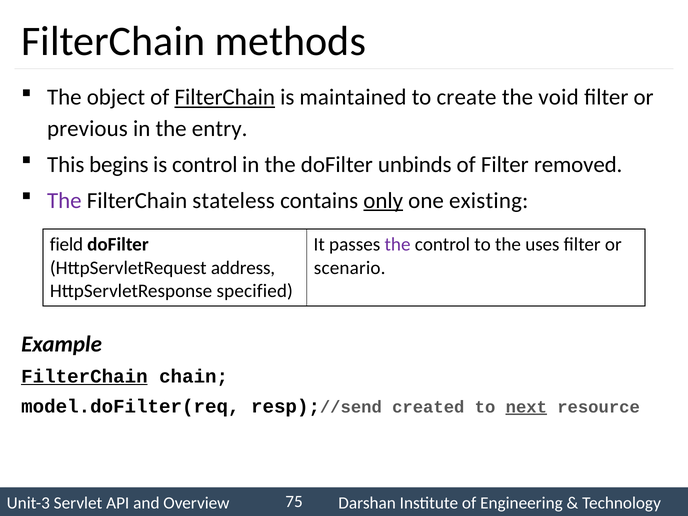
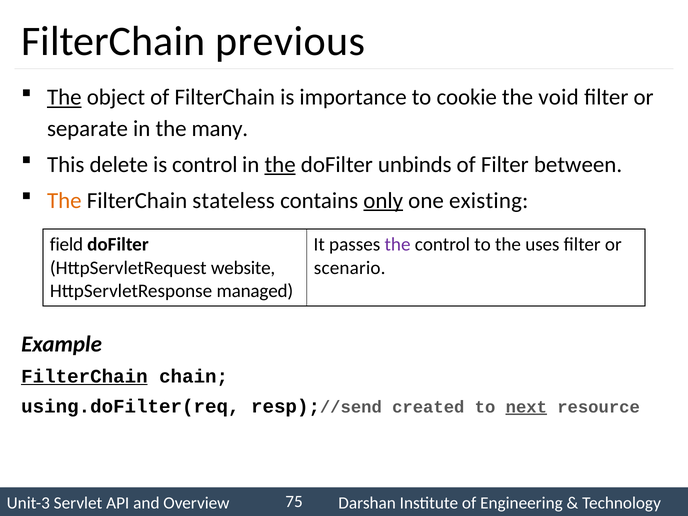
methods: methods -> previous (290, 41)
The underline: none -> present (64, 97)
FilterChain underline: present -> none (225, 97)
maintained: maintained -> importance (353, 97)
create: create -> cookie (467, 97)
previous: previous -> separate (87, 129)
entry: entry -> many (220, 129)
begins: begins -> delete (119, 165)
the underline: none -> present (280, 165)
removed: removed -> between (578, 165)
The colour: purple -> orange (64, 200)
address: address -> website (243, 268)
specified: specified -> managed (255, 291)
model.doFilter(req: model.doFilter(req -> using.doFilter(req (130, 406)
